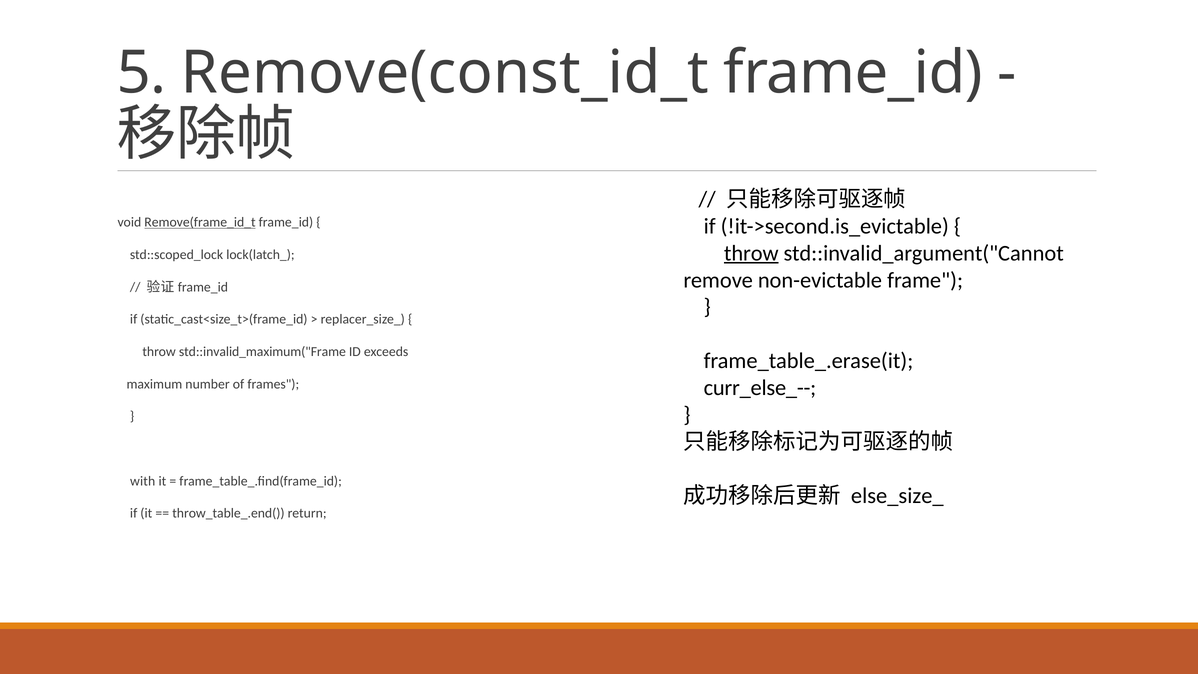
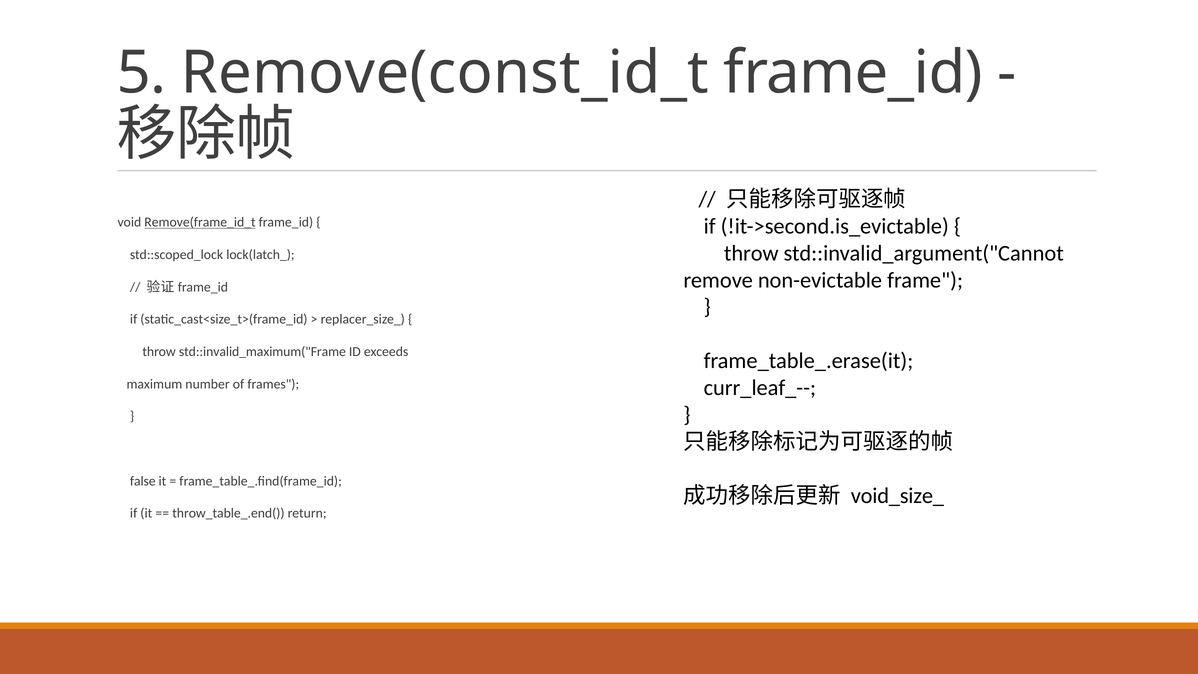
throw underline: present -> none (751, 253)
curr_else_--: curr_else_-- -> curr_leaf_-- (760, 388)
with: with -> false (143, 481)
else_size_: else_size_ -> void_size_ (897, 496)
